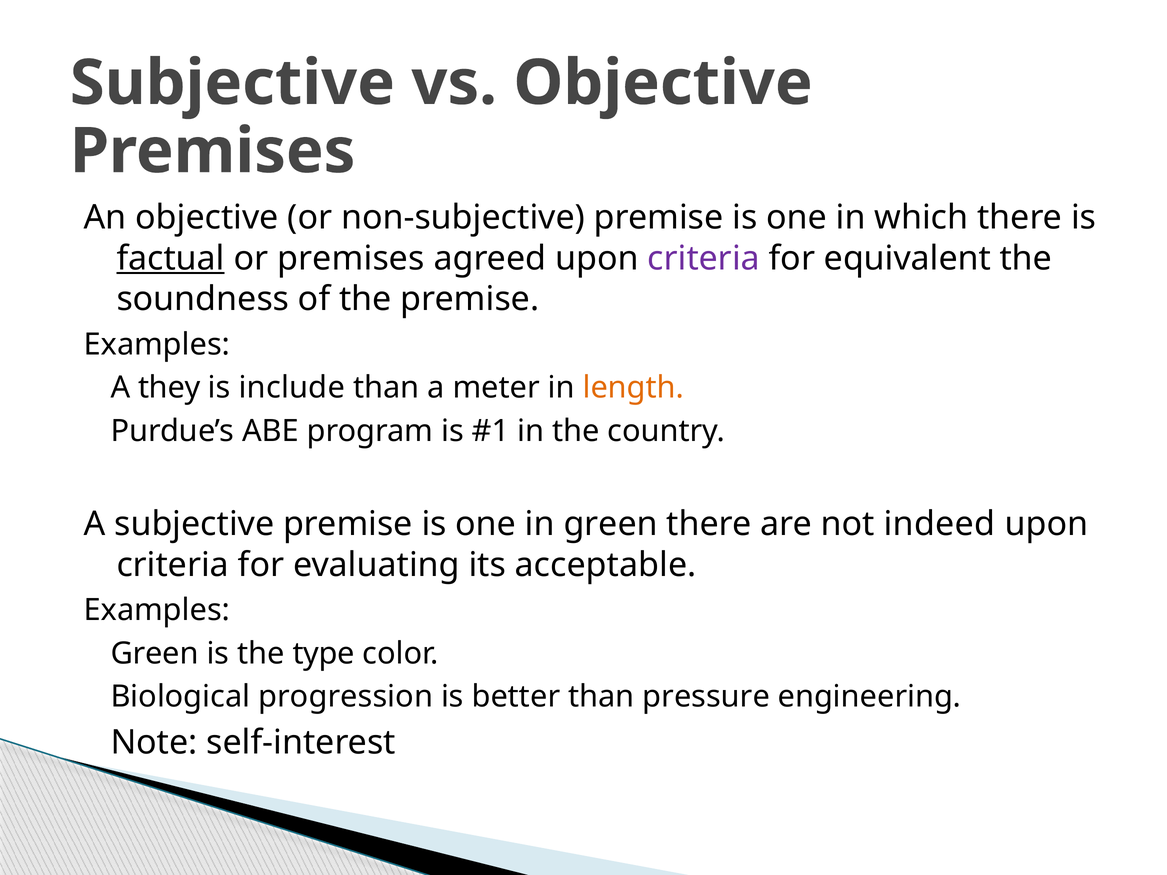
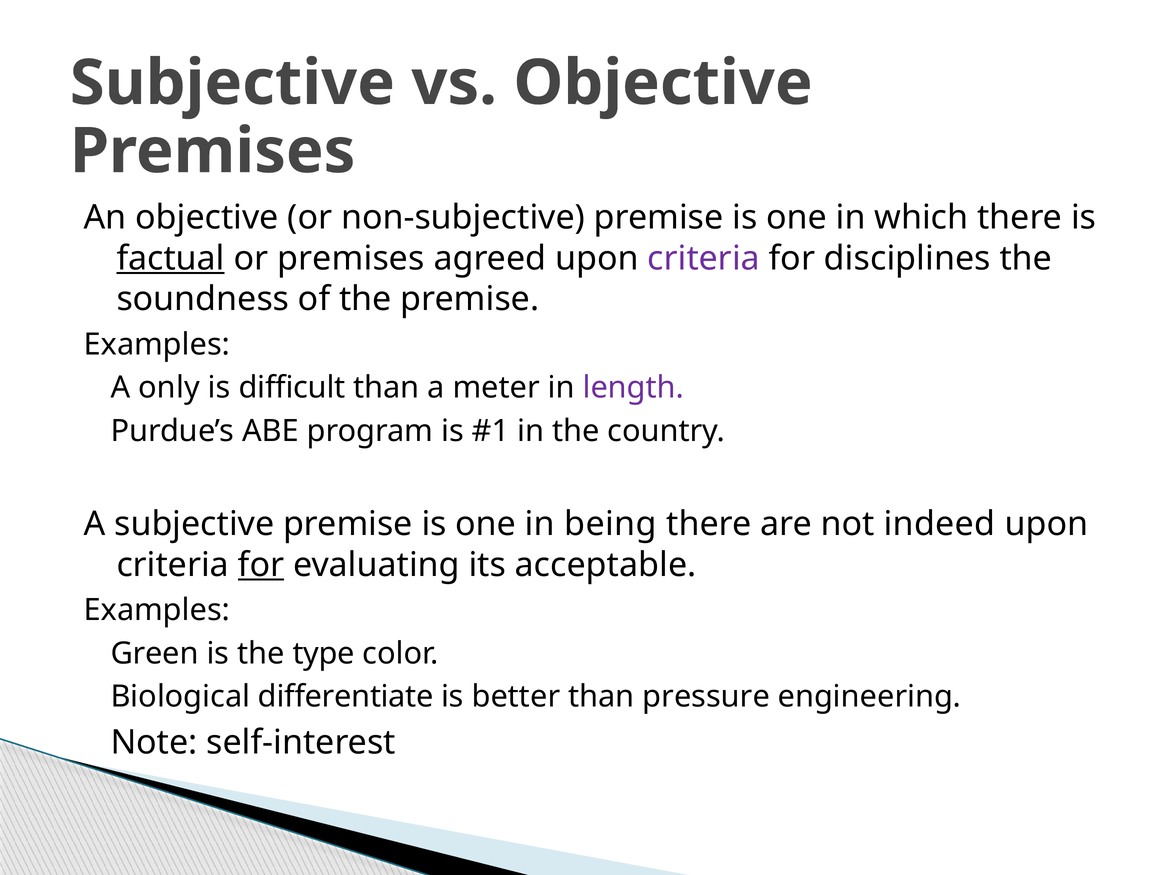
equivalent: equivalent -> disciplines (907, 258)
they: they -> only (169, 388)
include: include -> difficult (292, 388)
length colour: orange -> purple (633, 388)
in green: green -> being (610, 524)
for underline: none -> present (261, 565)
progression: progression -> differentiate (346, 697)
